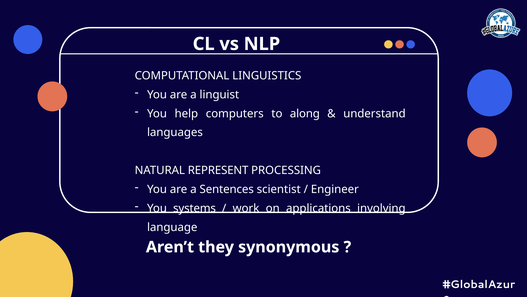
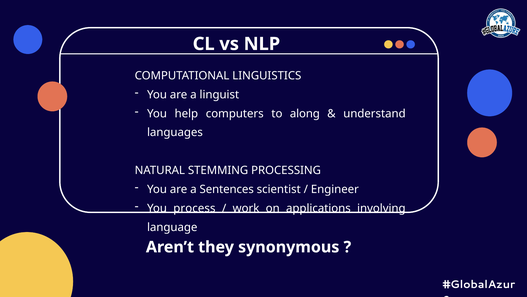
REPRESENT: REPRESENT -> STEMMING (218, 170)
systems: systems -> process (194, 208)
